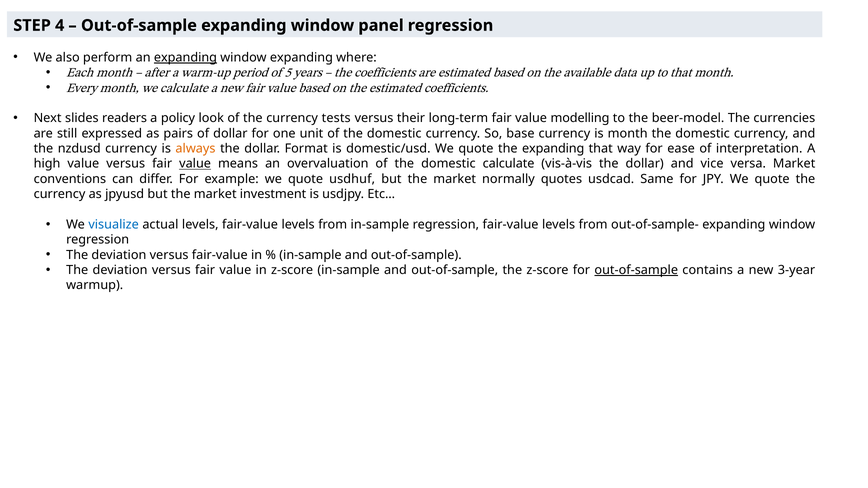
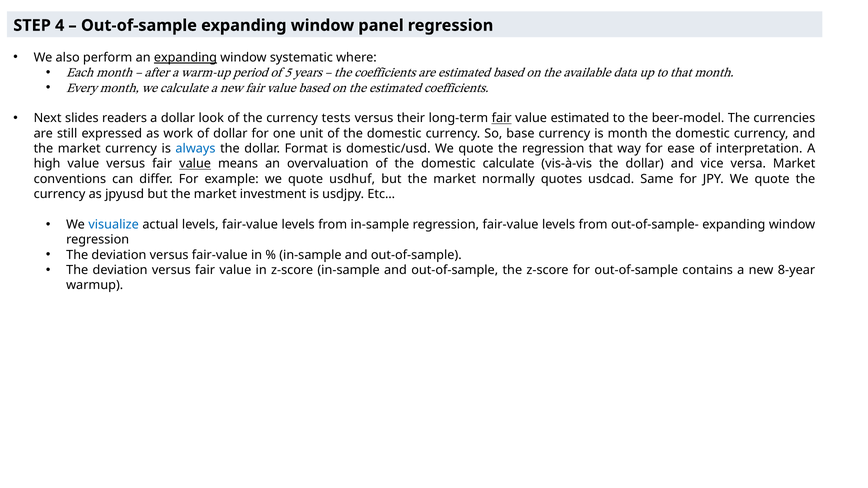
window expanding: expanding -> systematic (301, 57)
a policy: policy -> dollar (178, 118)
fair underline: none -> present (502, 118)
value modelling: modelling -> estimated (580, 118)
pairs: pairs -> work (178, 133)
nzdusd: nzdusd -> market (79, 149)
always colour: orange -> blue (195, 149)
the expanding: expanding -> regression (553, 149)
out-of-sample underline: present -> none (636, 270)
3-year: 3-year -> 8-year (796, 270)
